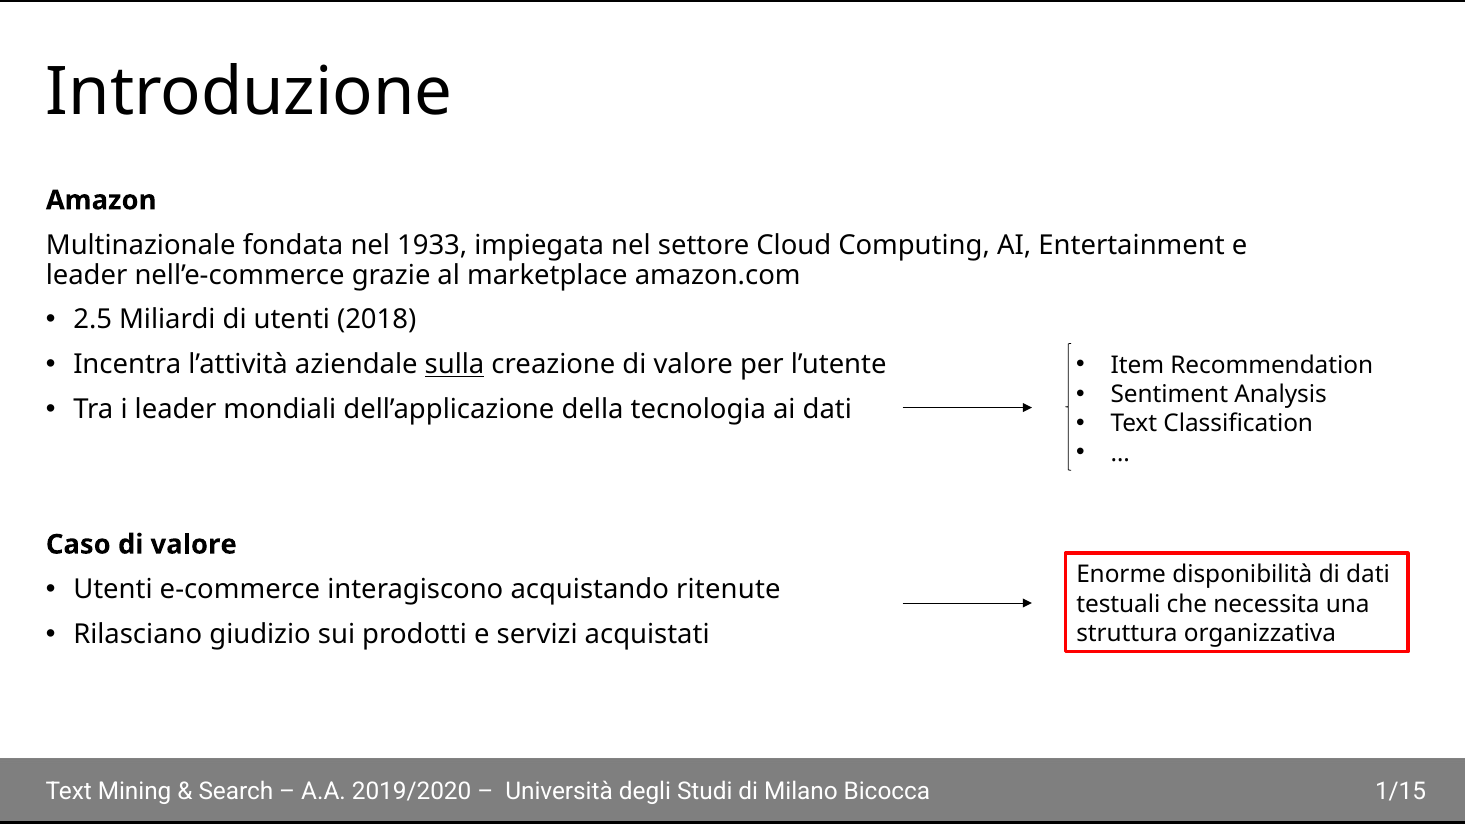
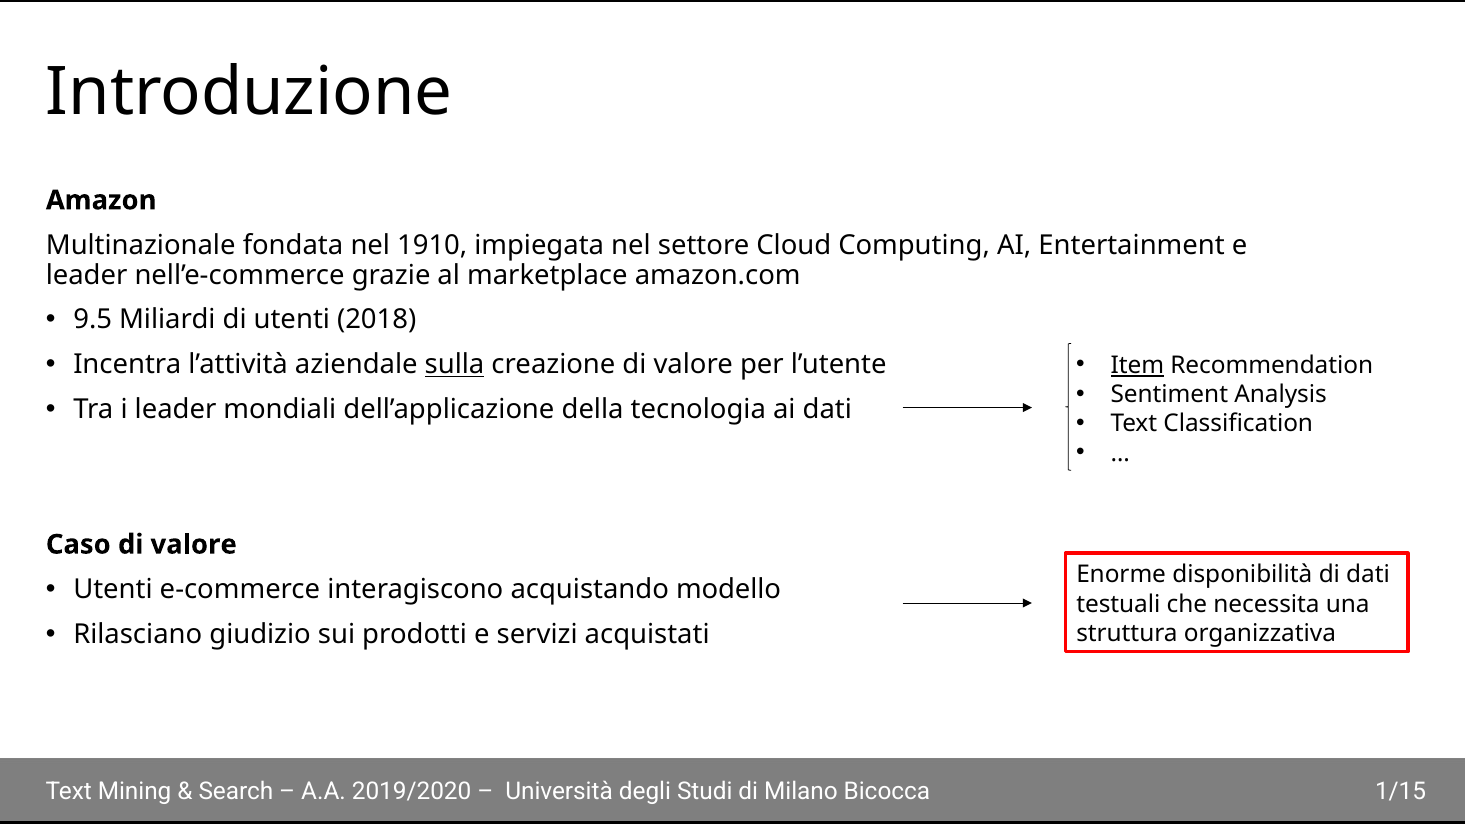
1933: 1933 -> 1910 (432, 245)
2.5: 2.5 -> 9.5 (93, 320)
Item underline: none -> present (1137, 365)
ritenute: ritenute -> modello (729, 589)
